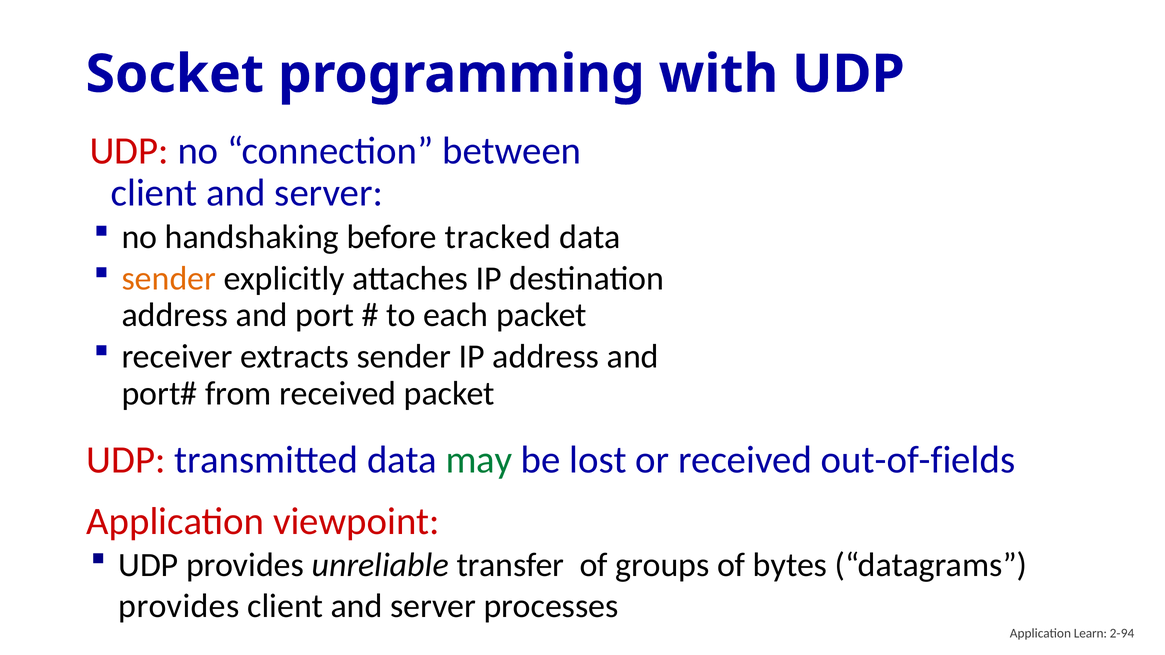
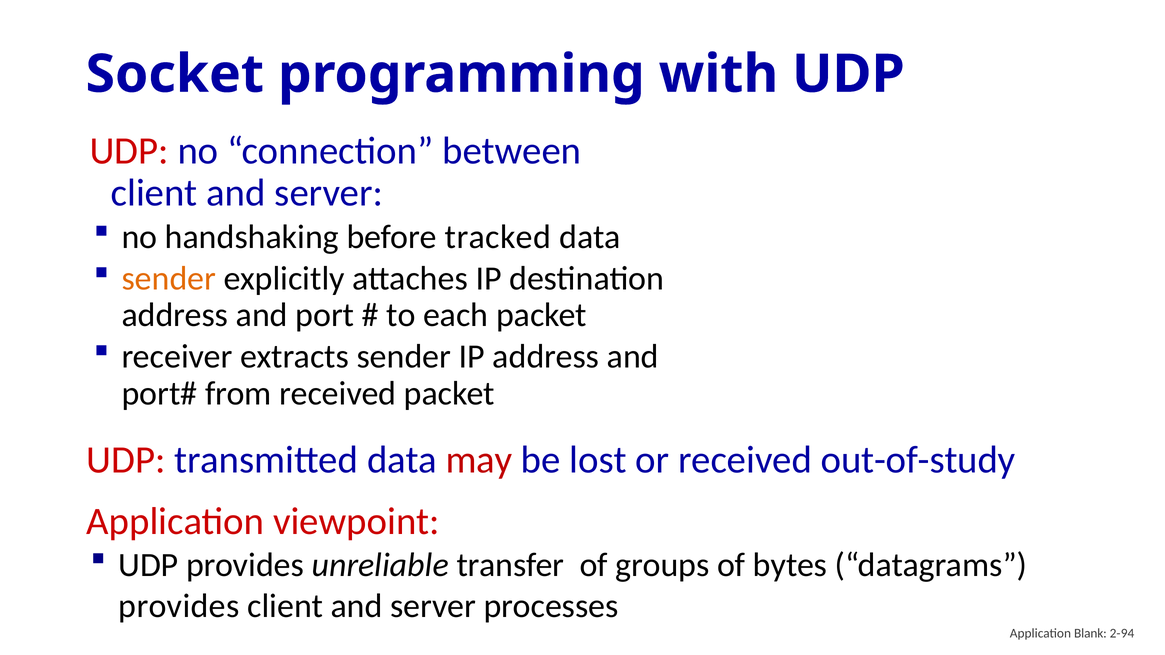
may colour: green -> red (479, 460)
out-of-fields: out-of-fields -> out-of-study (918, 460)
Learn: Learn -> Blank (1090, 634)
